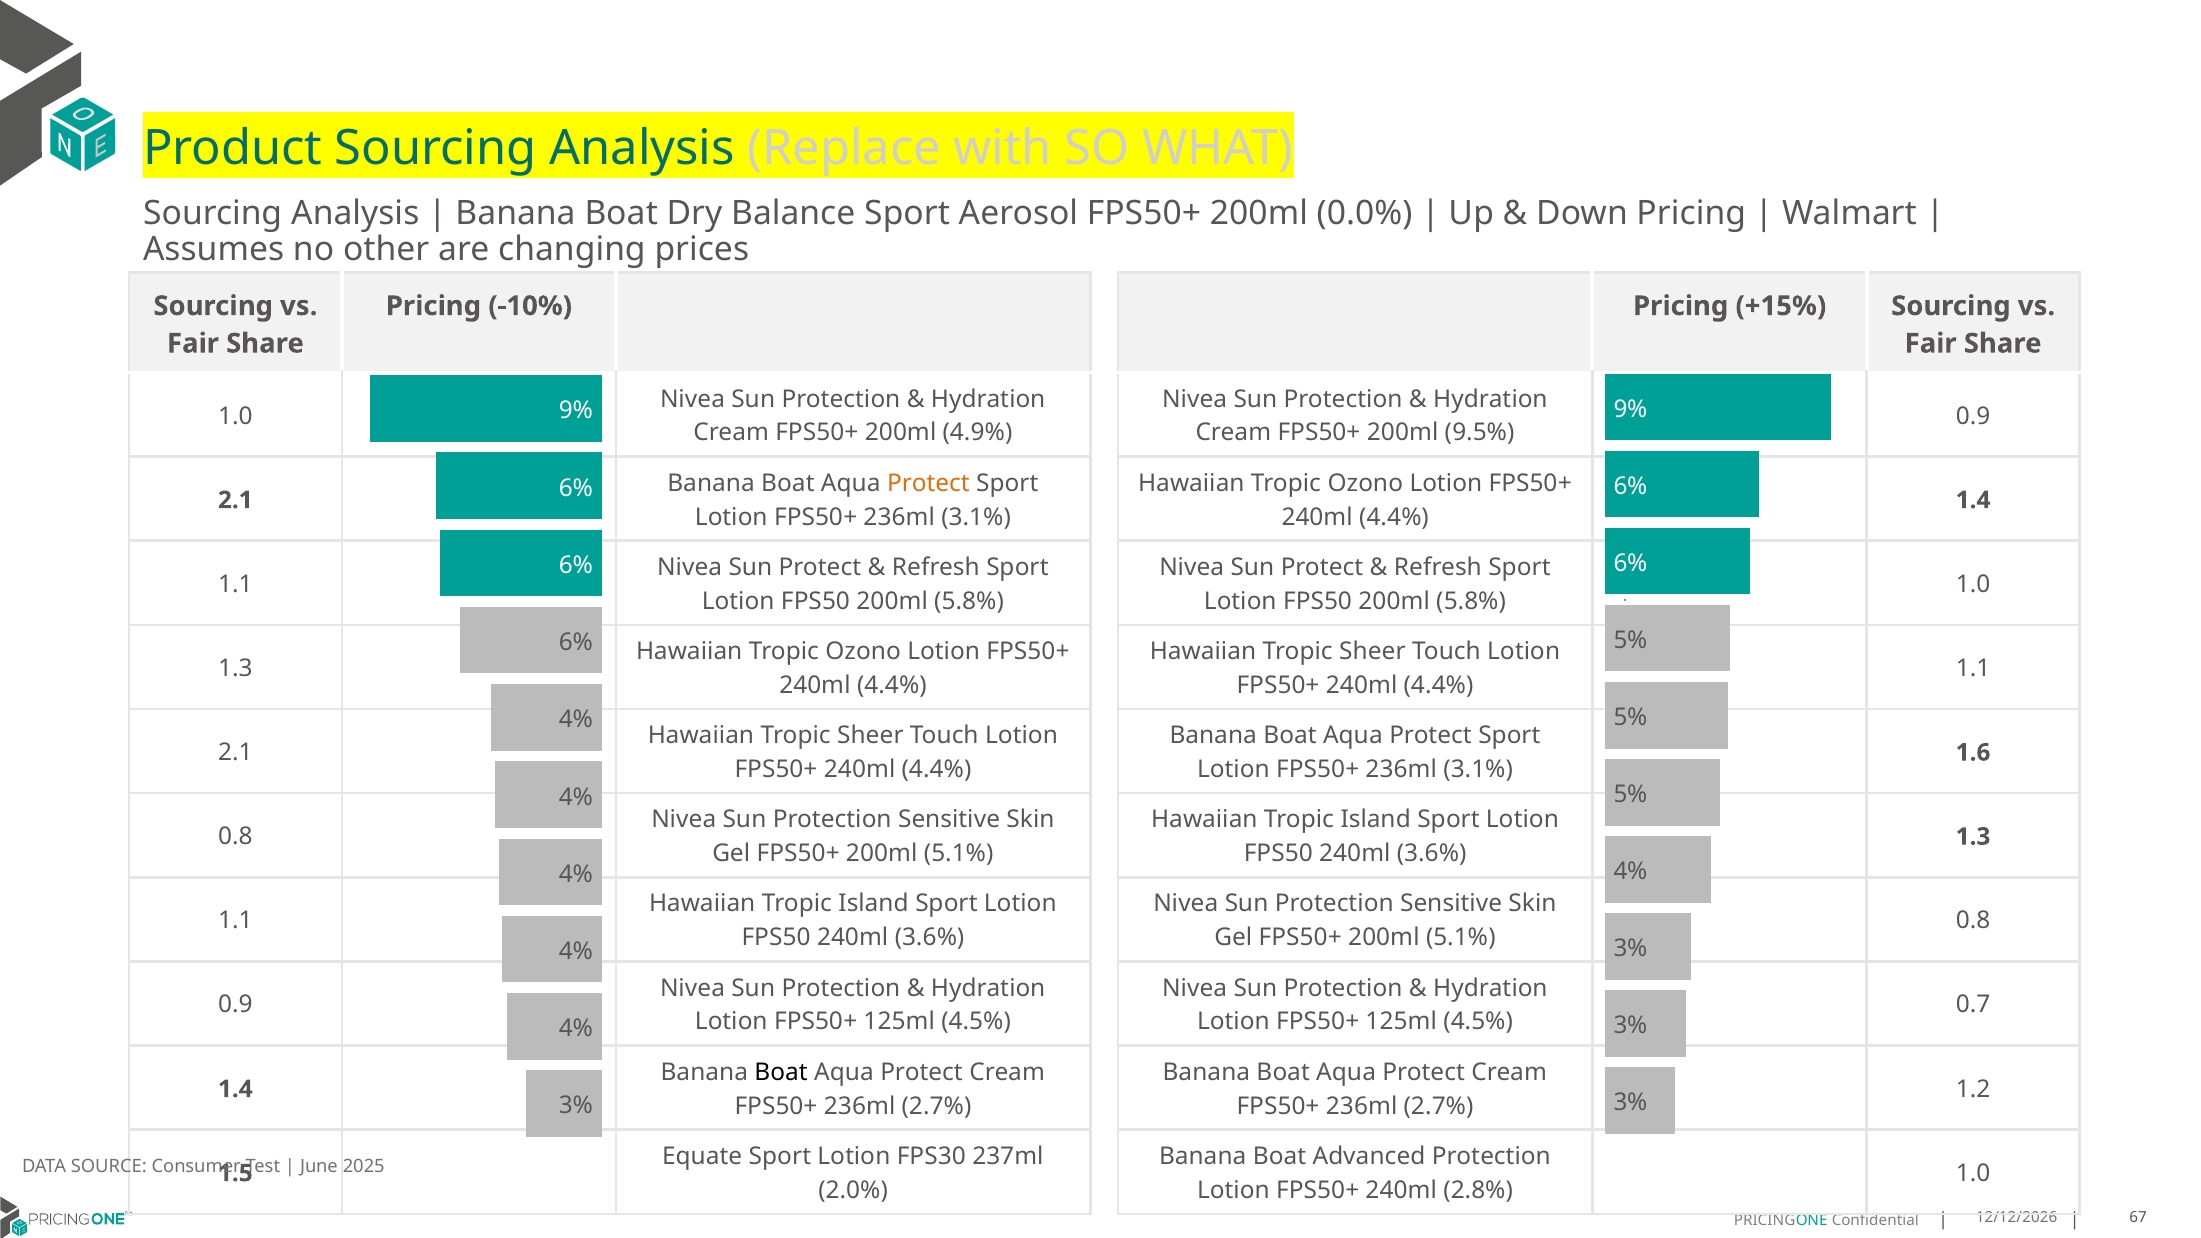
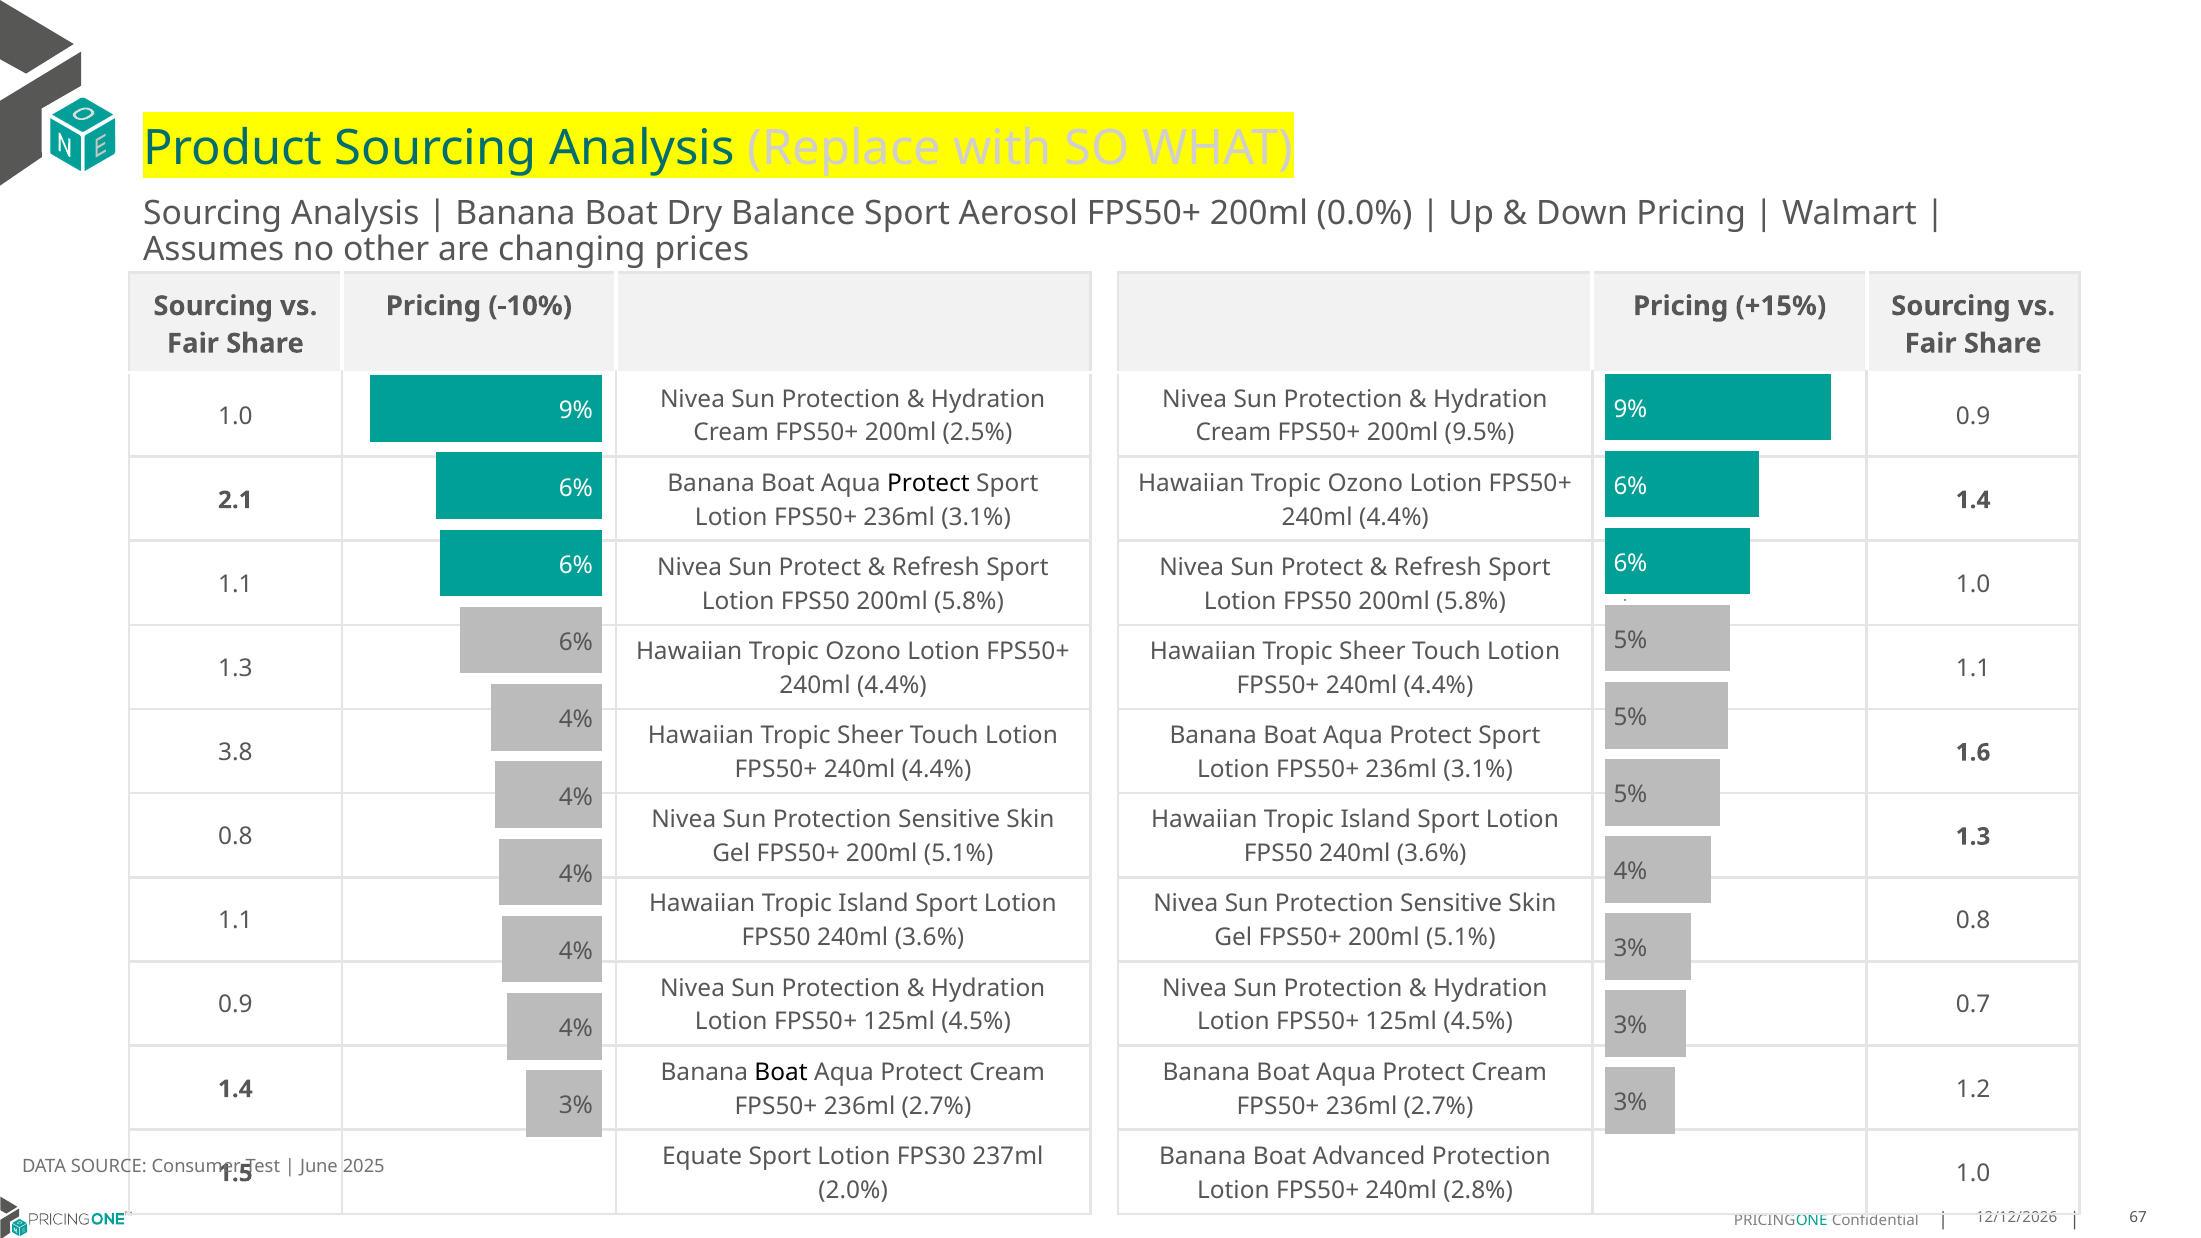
4.9%: 4.9% -> 2.5% (977, 433)
Protect colour: orange -> black (928, 483)
2.1: 2.1 -> 3.8 (235, 753)
